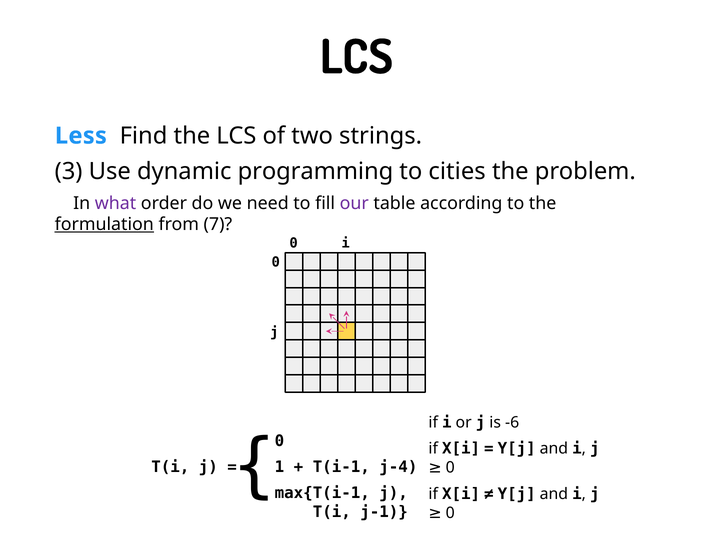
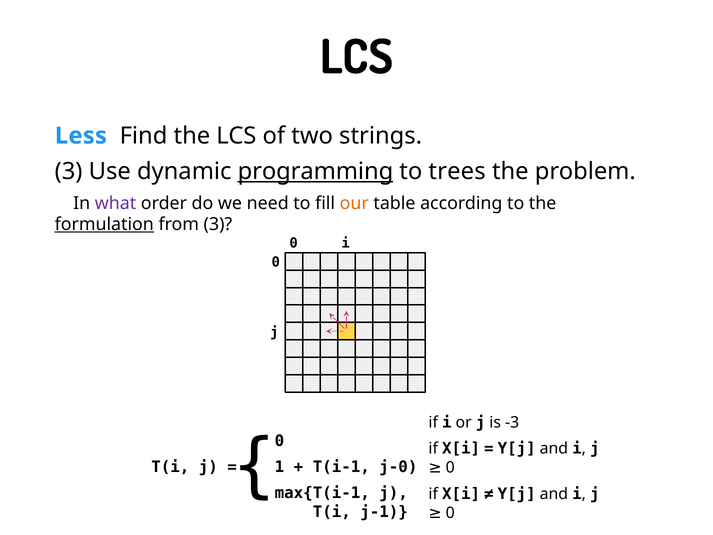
programming underline: none -> present (315, 171)
cities: cities -> trees (457, 171)
our colour: purple -> orange (354, 203)
from 7: 7 -> 3 (218, 224)
-6: -6 -> -3 (512, 422)
j-4: j-4 -> j-0 (398, 467)
